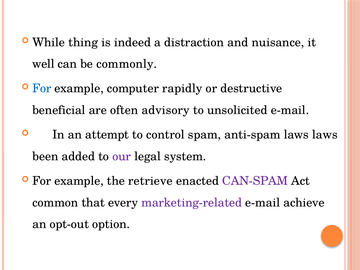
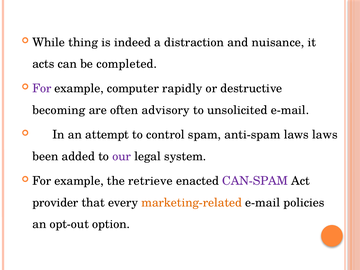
well: well -> acts (43, 64)
commonly: commonly -> completed (127, 64)
For colour: blue -> purple (42, 89)
beneficial: beneficial -> becoming (59, 110)
common: common -> provider (55, 203)
marketing-related colour: purple -> orange (192, 203)
achieve: achieve -> policies (304, 203)
